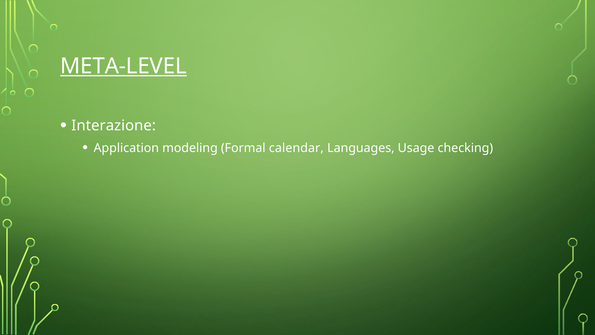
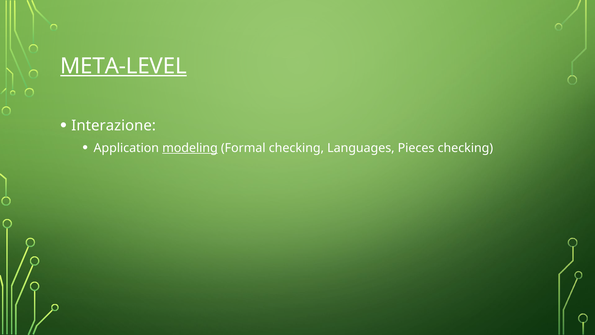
modeling underline: none -> present (190, 148)
Formal calendar: calendar -> checking (296, 148)
Usage: Usage -> Pieces (416, 148)
